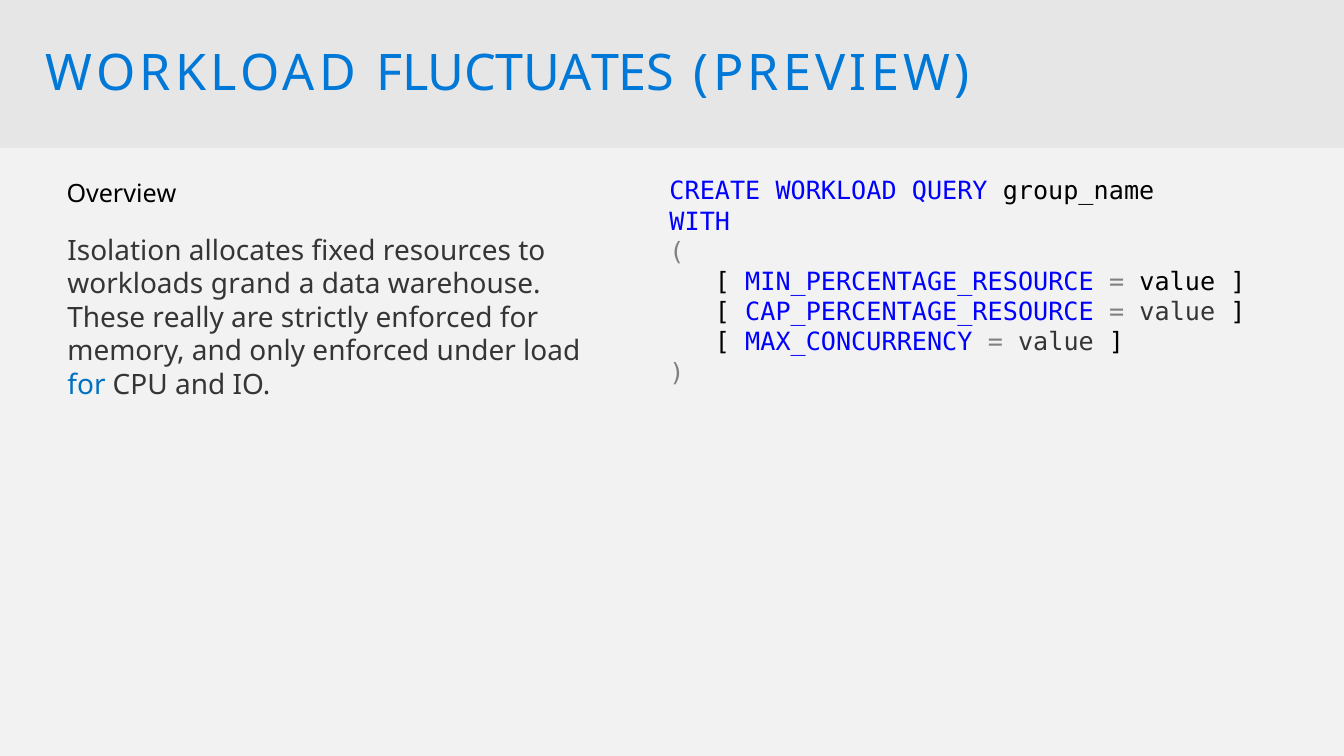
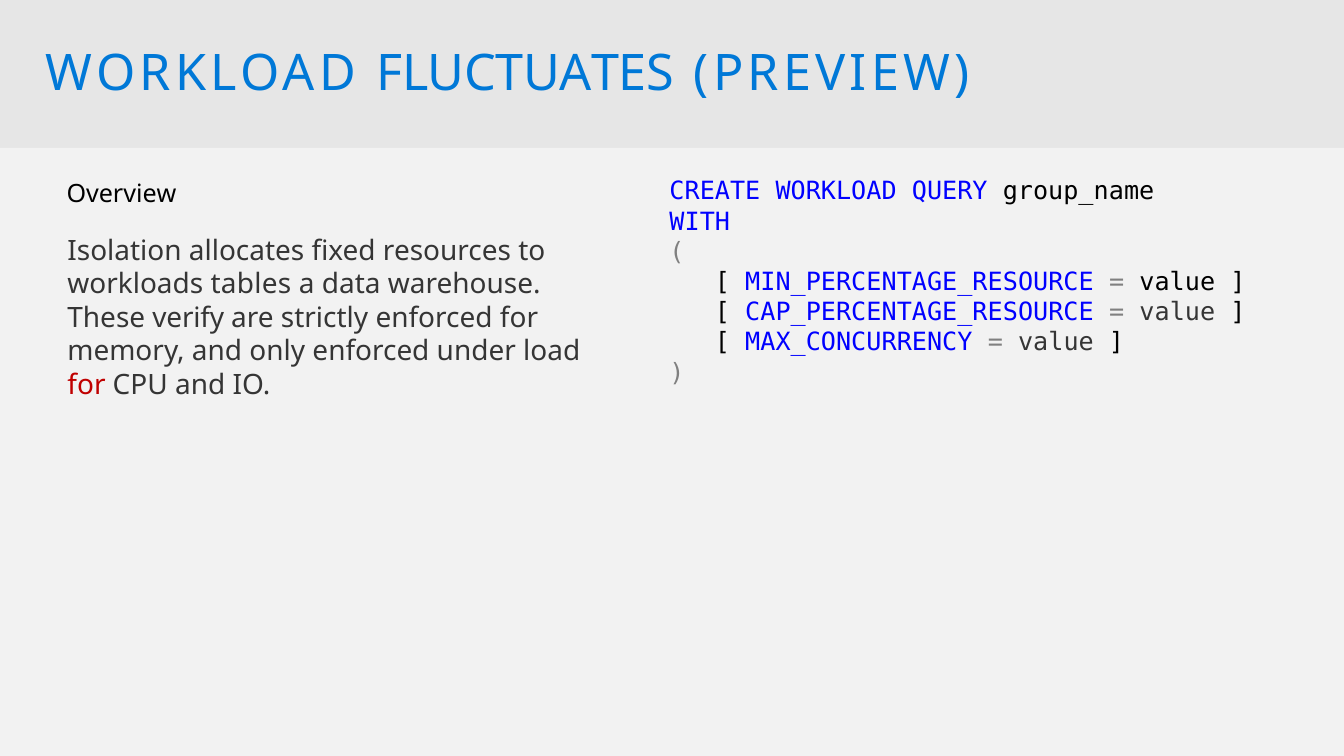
grand: grand -> tables (251, 284)
really: really -> verify (188, 318)
for colour: blue -> red (87, 385)
